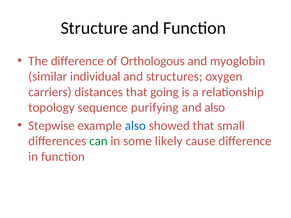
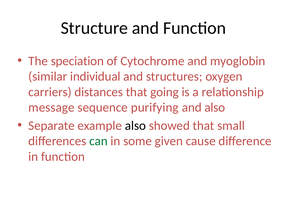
The difference: difference -> speciation (77, 61)
Orthologous: Orthologous -> Cytochrome (152, 61)
topology: topology -> message (51, 108)
Stepwise: Stepwise -> Separate (52, 126)
also colour: blue -> black (135, 126)
likely: likely -> given (169, 141)
